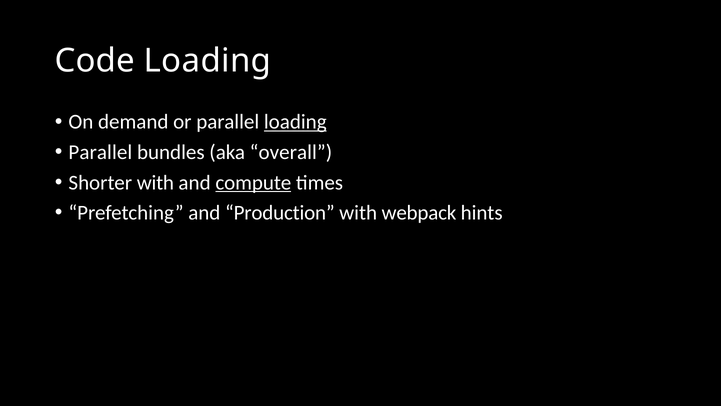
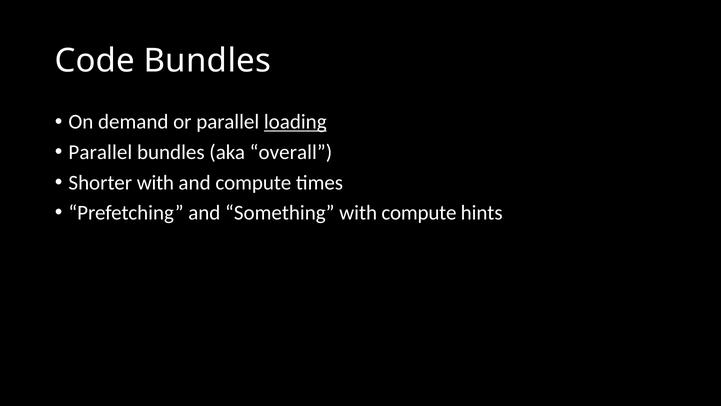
Code Loading: Loading -> Bundles (207, 61)
compute underline: present -> none (253, 182)
Production: Production -> Something (280, 213)
with webpack: webpack -> compute (419, 213)
